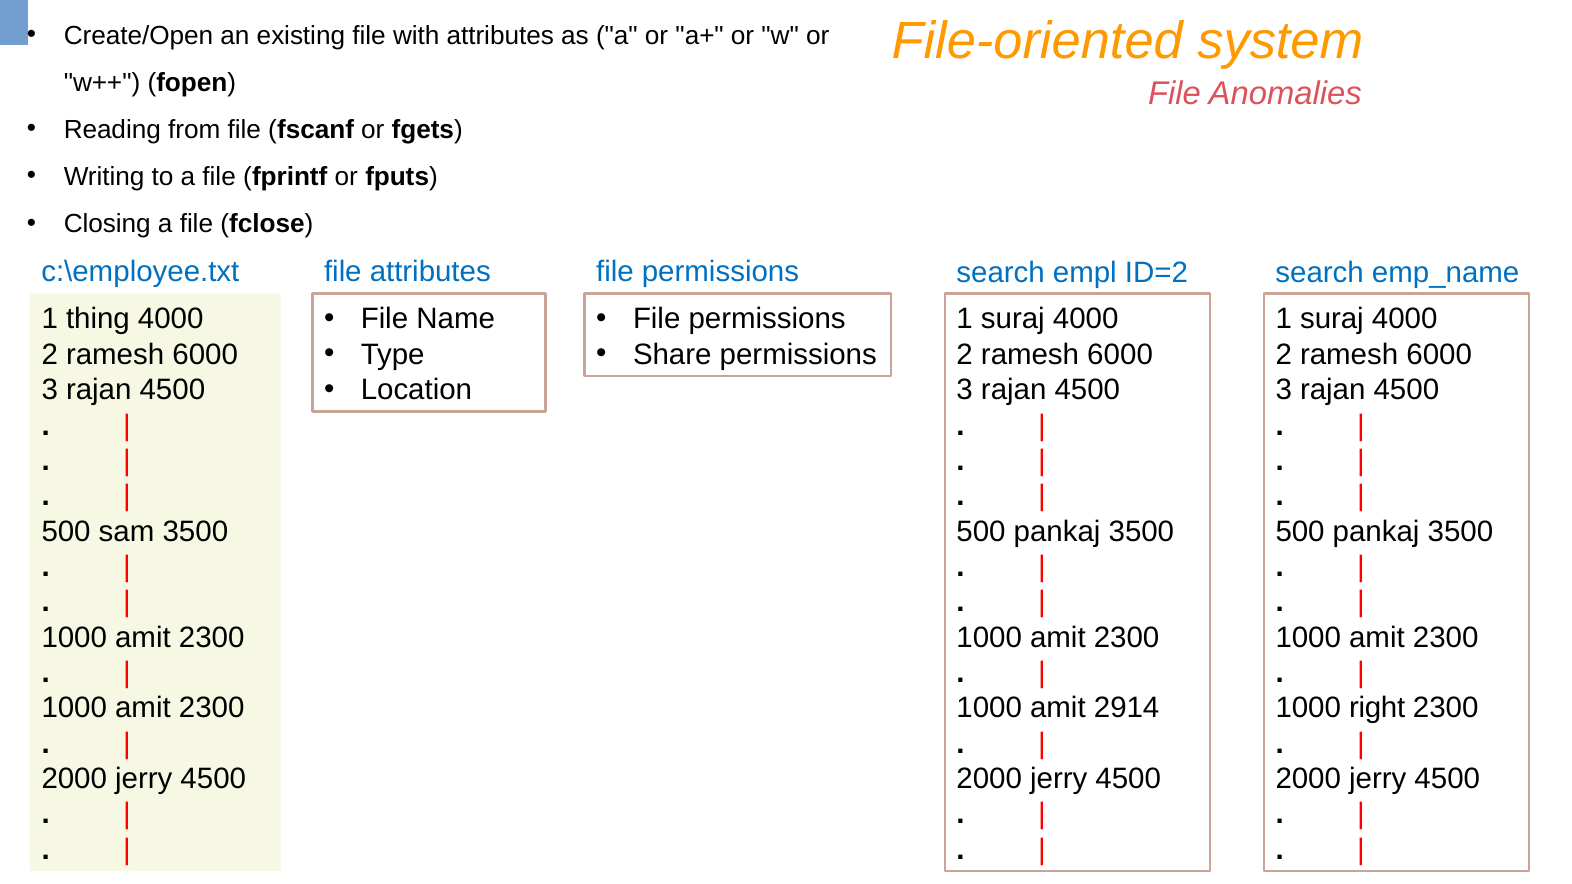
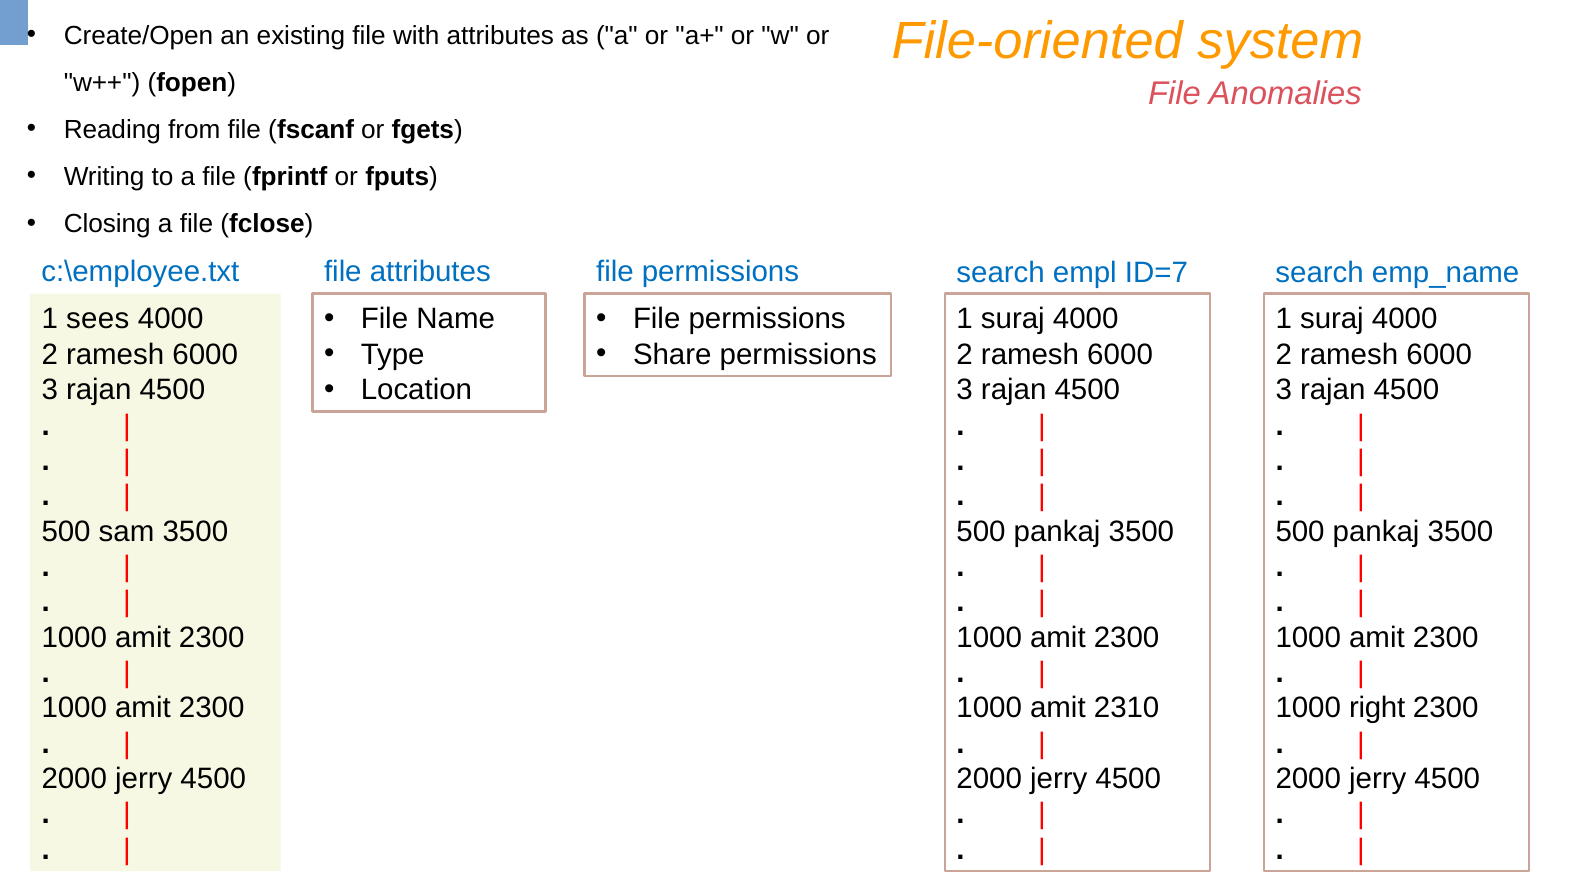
ID=2: ID=2 -> ID=7 (1156, 273)
thing: thing -> sees (98, 319)
2914: 2914 -> 2310 (1127, 708)
